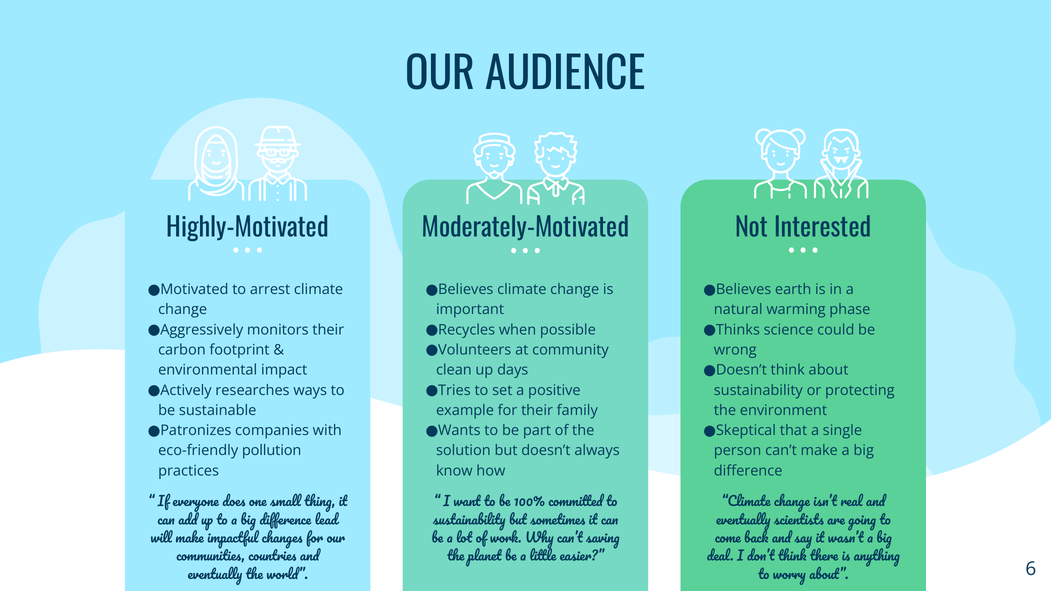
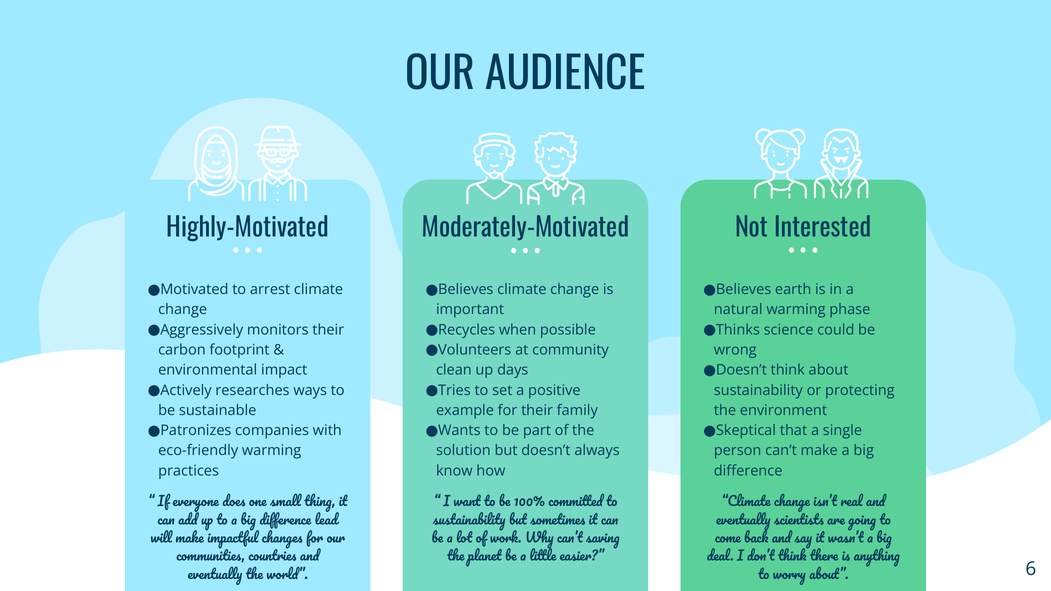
eco-friendly pollution: pollution -> warming (272, 451)
